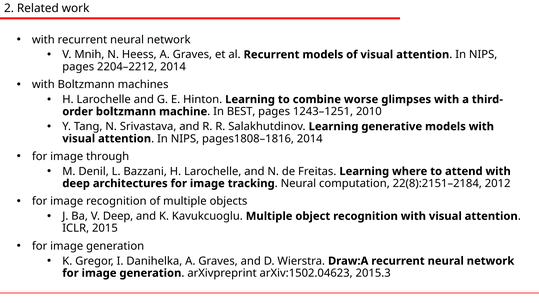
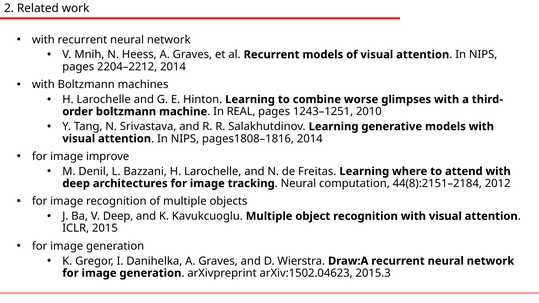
BEST: BEST -> REAL (241, 112)
through: through -> improve (108, 156)
22(8):2151–2184: 22(8):2151–2184 -> 44(8):2151–2184 (437, 184)
